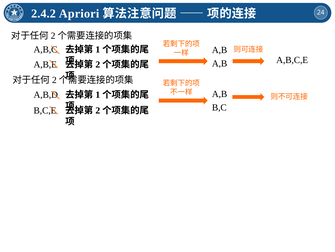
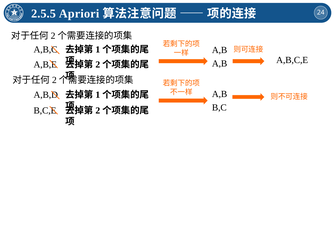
2.4.2: 2.4.2 -> 2.5.5 (43, 14)
